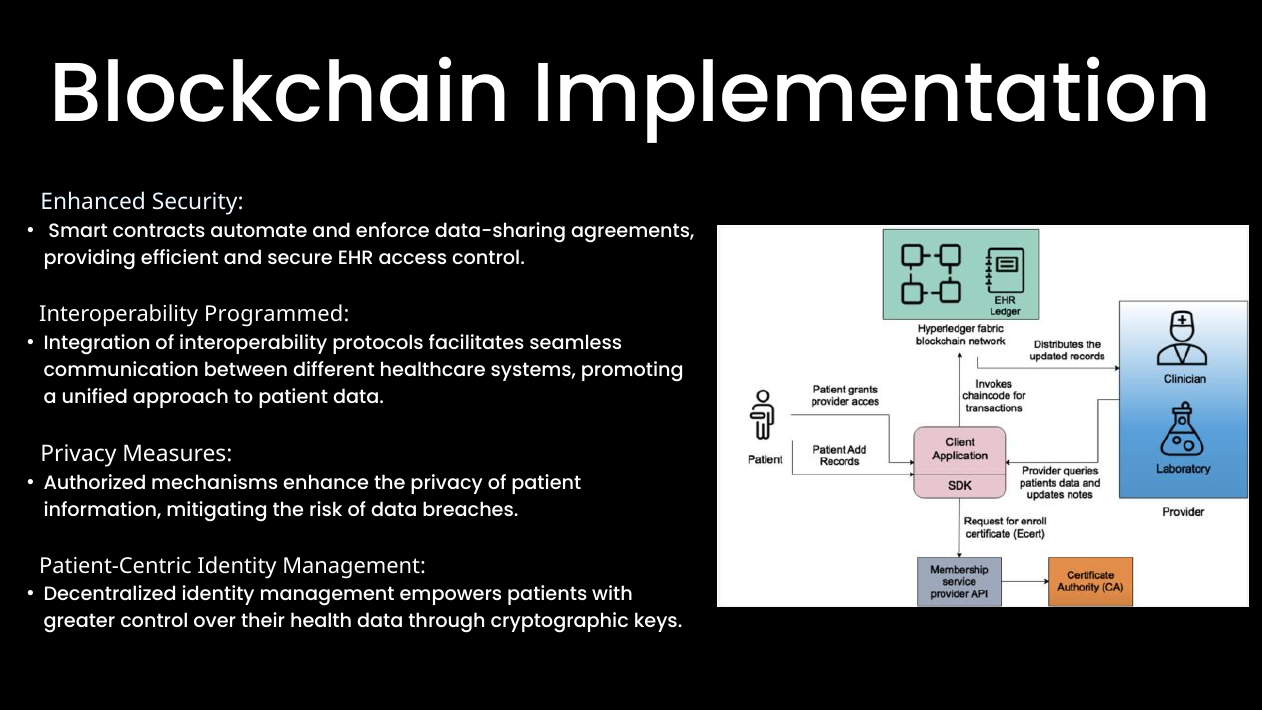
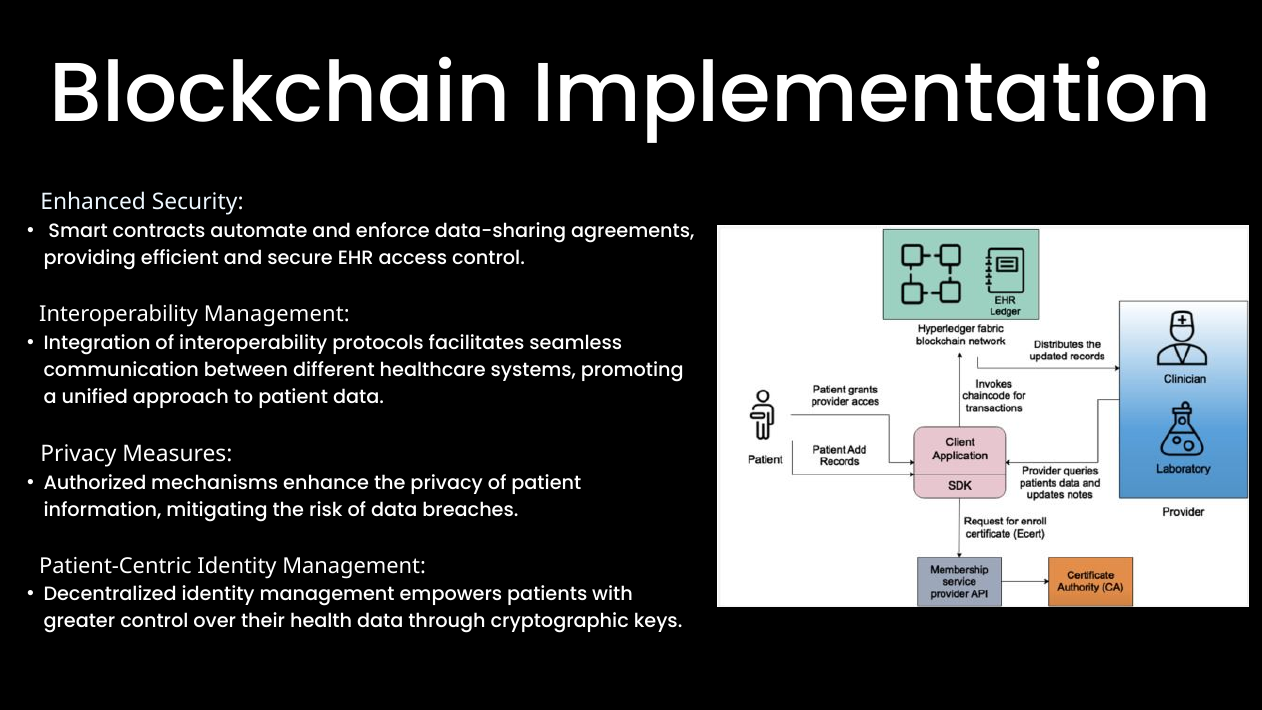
Interoperability Programmed: Programmed -> Management (277, 314)
